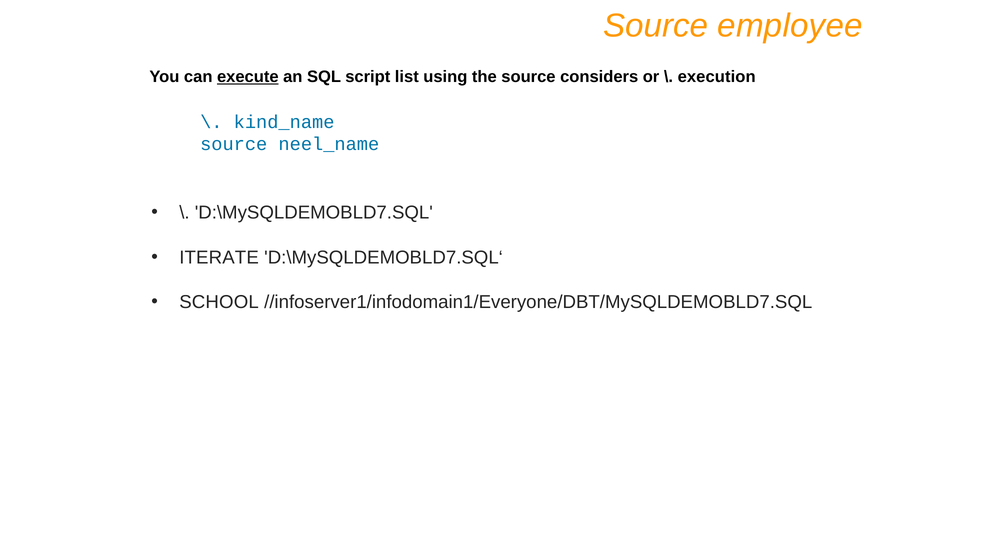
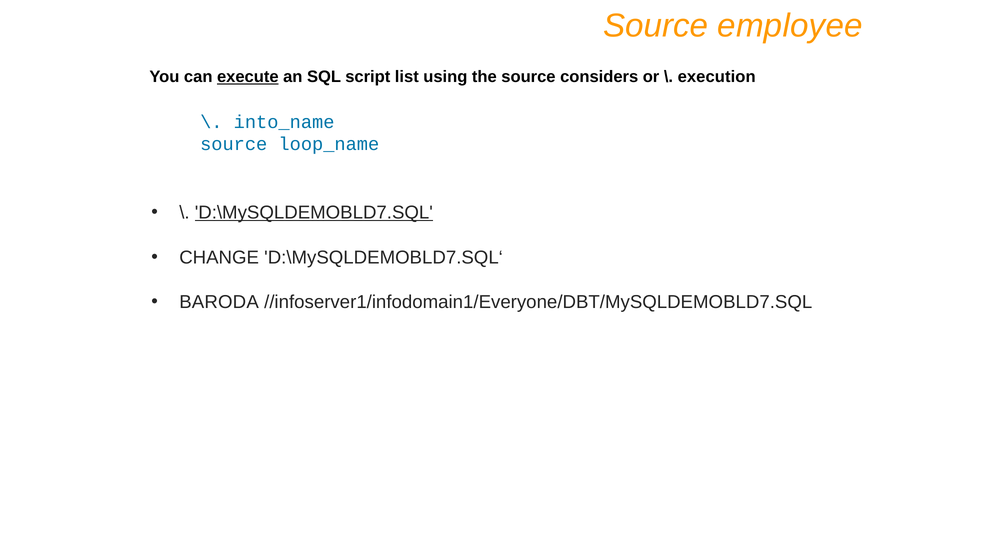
kind_name: kind_name -> into_name (284, 122)
neel_name: neel_name -> loop_name (329, 144)
D:\MySQLDEMOBLD7.SQL underline: none -> present (314, 213)
ITERATE: ITERATE -> CHANGE (219, 257)
SCHOOL: SCHOOL -> BARODA (219, 302)
